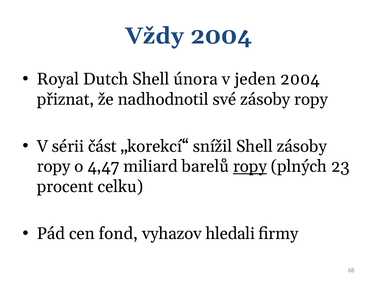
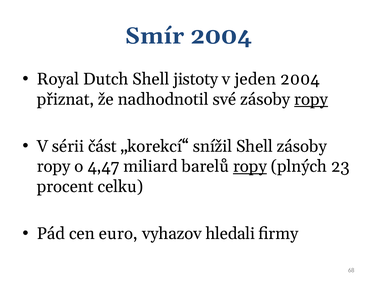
Vždy: Vždy -> Smír (155, 36)
února: února -> jistoty (196, 79)
ropy underline: none -> present (311, 99)
fond: fond -> euro (118, 233)
